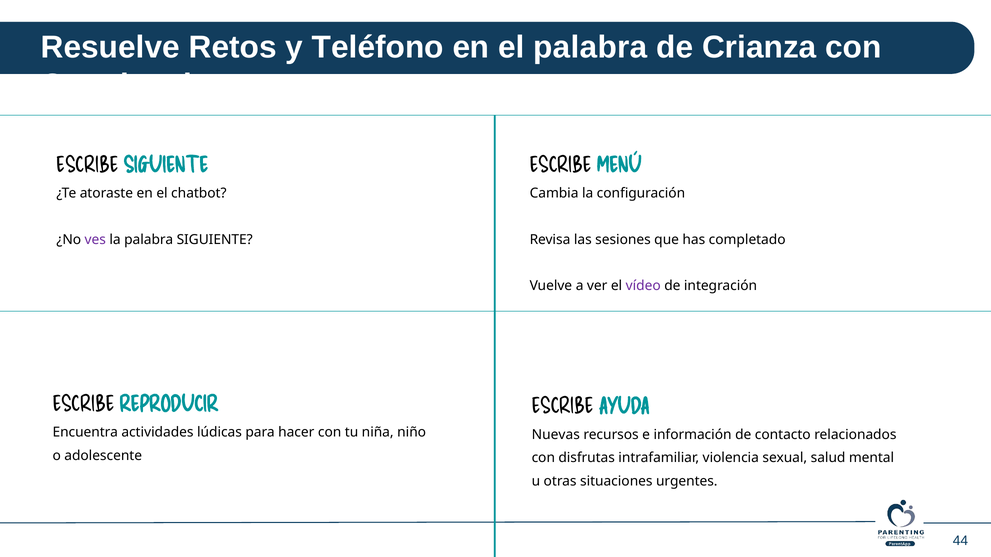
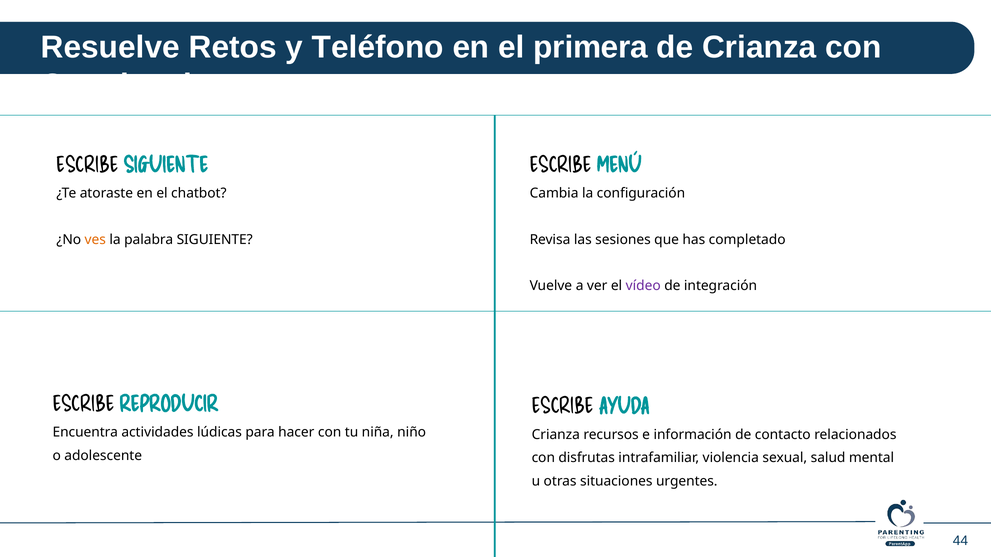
el palabra: palabra -> primera (591, 48)
ves colour: purple -> orange (95, 240)
Nuevas: Nuevas -> Crianza (556, 435)
